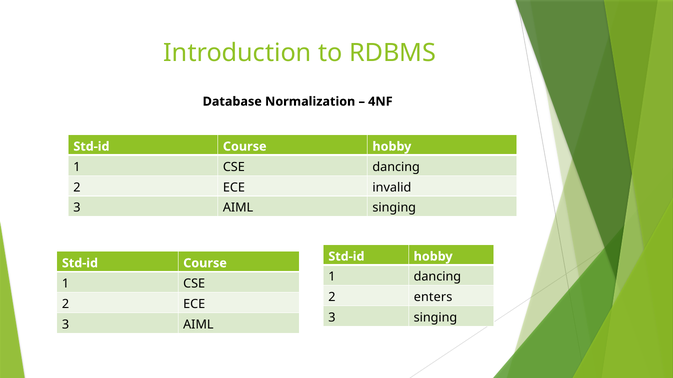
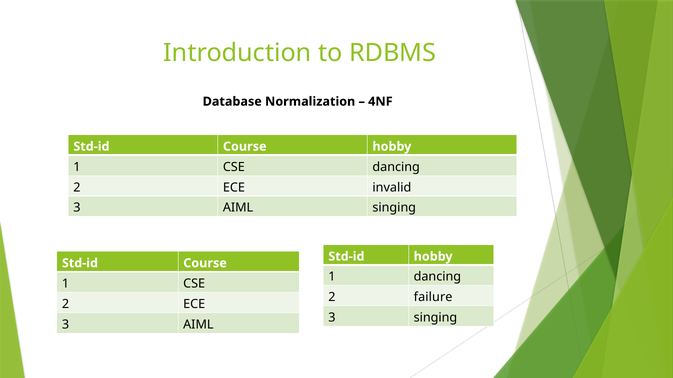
enters: enters -> failure (433, 298)
